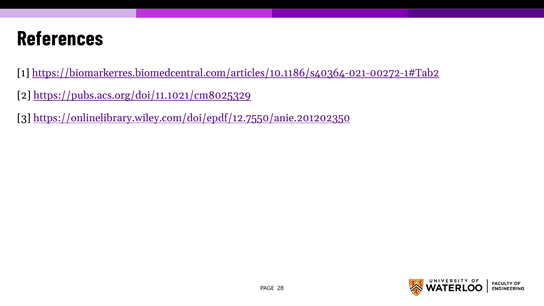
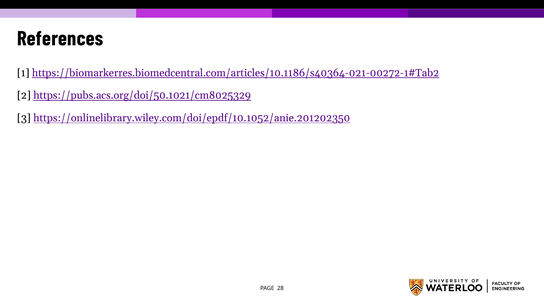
https://pubs.acs.org/doi/11.1021/cm8025329: https://pubs.acs.org/doi/11.1021/cm8025329 -> https://pubs.acs.org/doi/50.1021/cm8025329 (142, 95)
https://onlinelibrary.wiley.com/doi/epdf/12.7550/anie.201202350: https://onlinelibrary.wiley.com/doi/epdf/12.7550/anie.201202350 -> https://onlinelibrary.wiley.com/doi/epdf/10.1052/anie.201202350 (192, 118)
